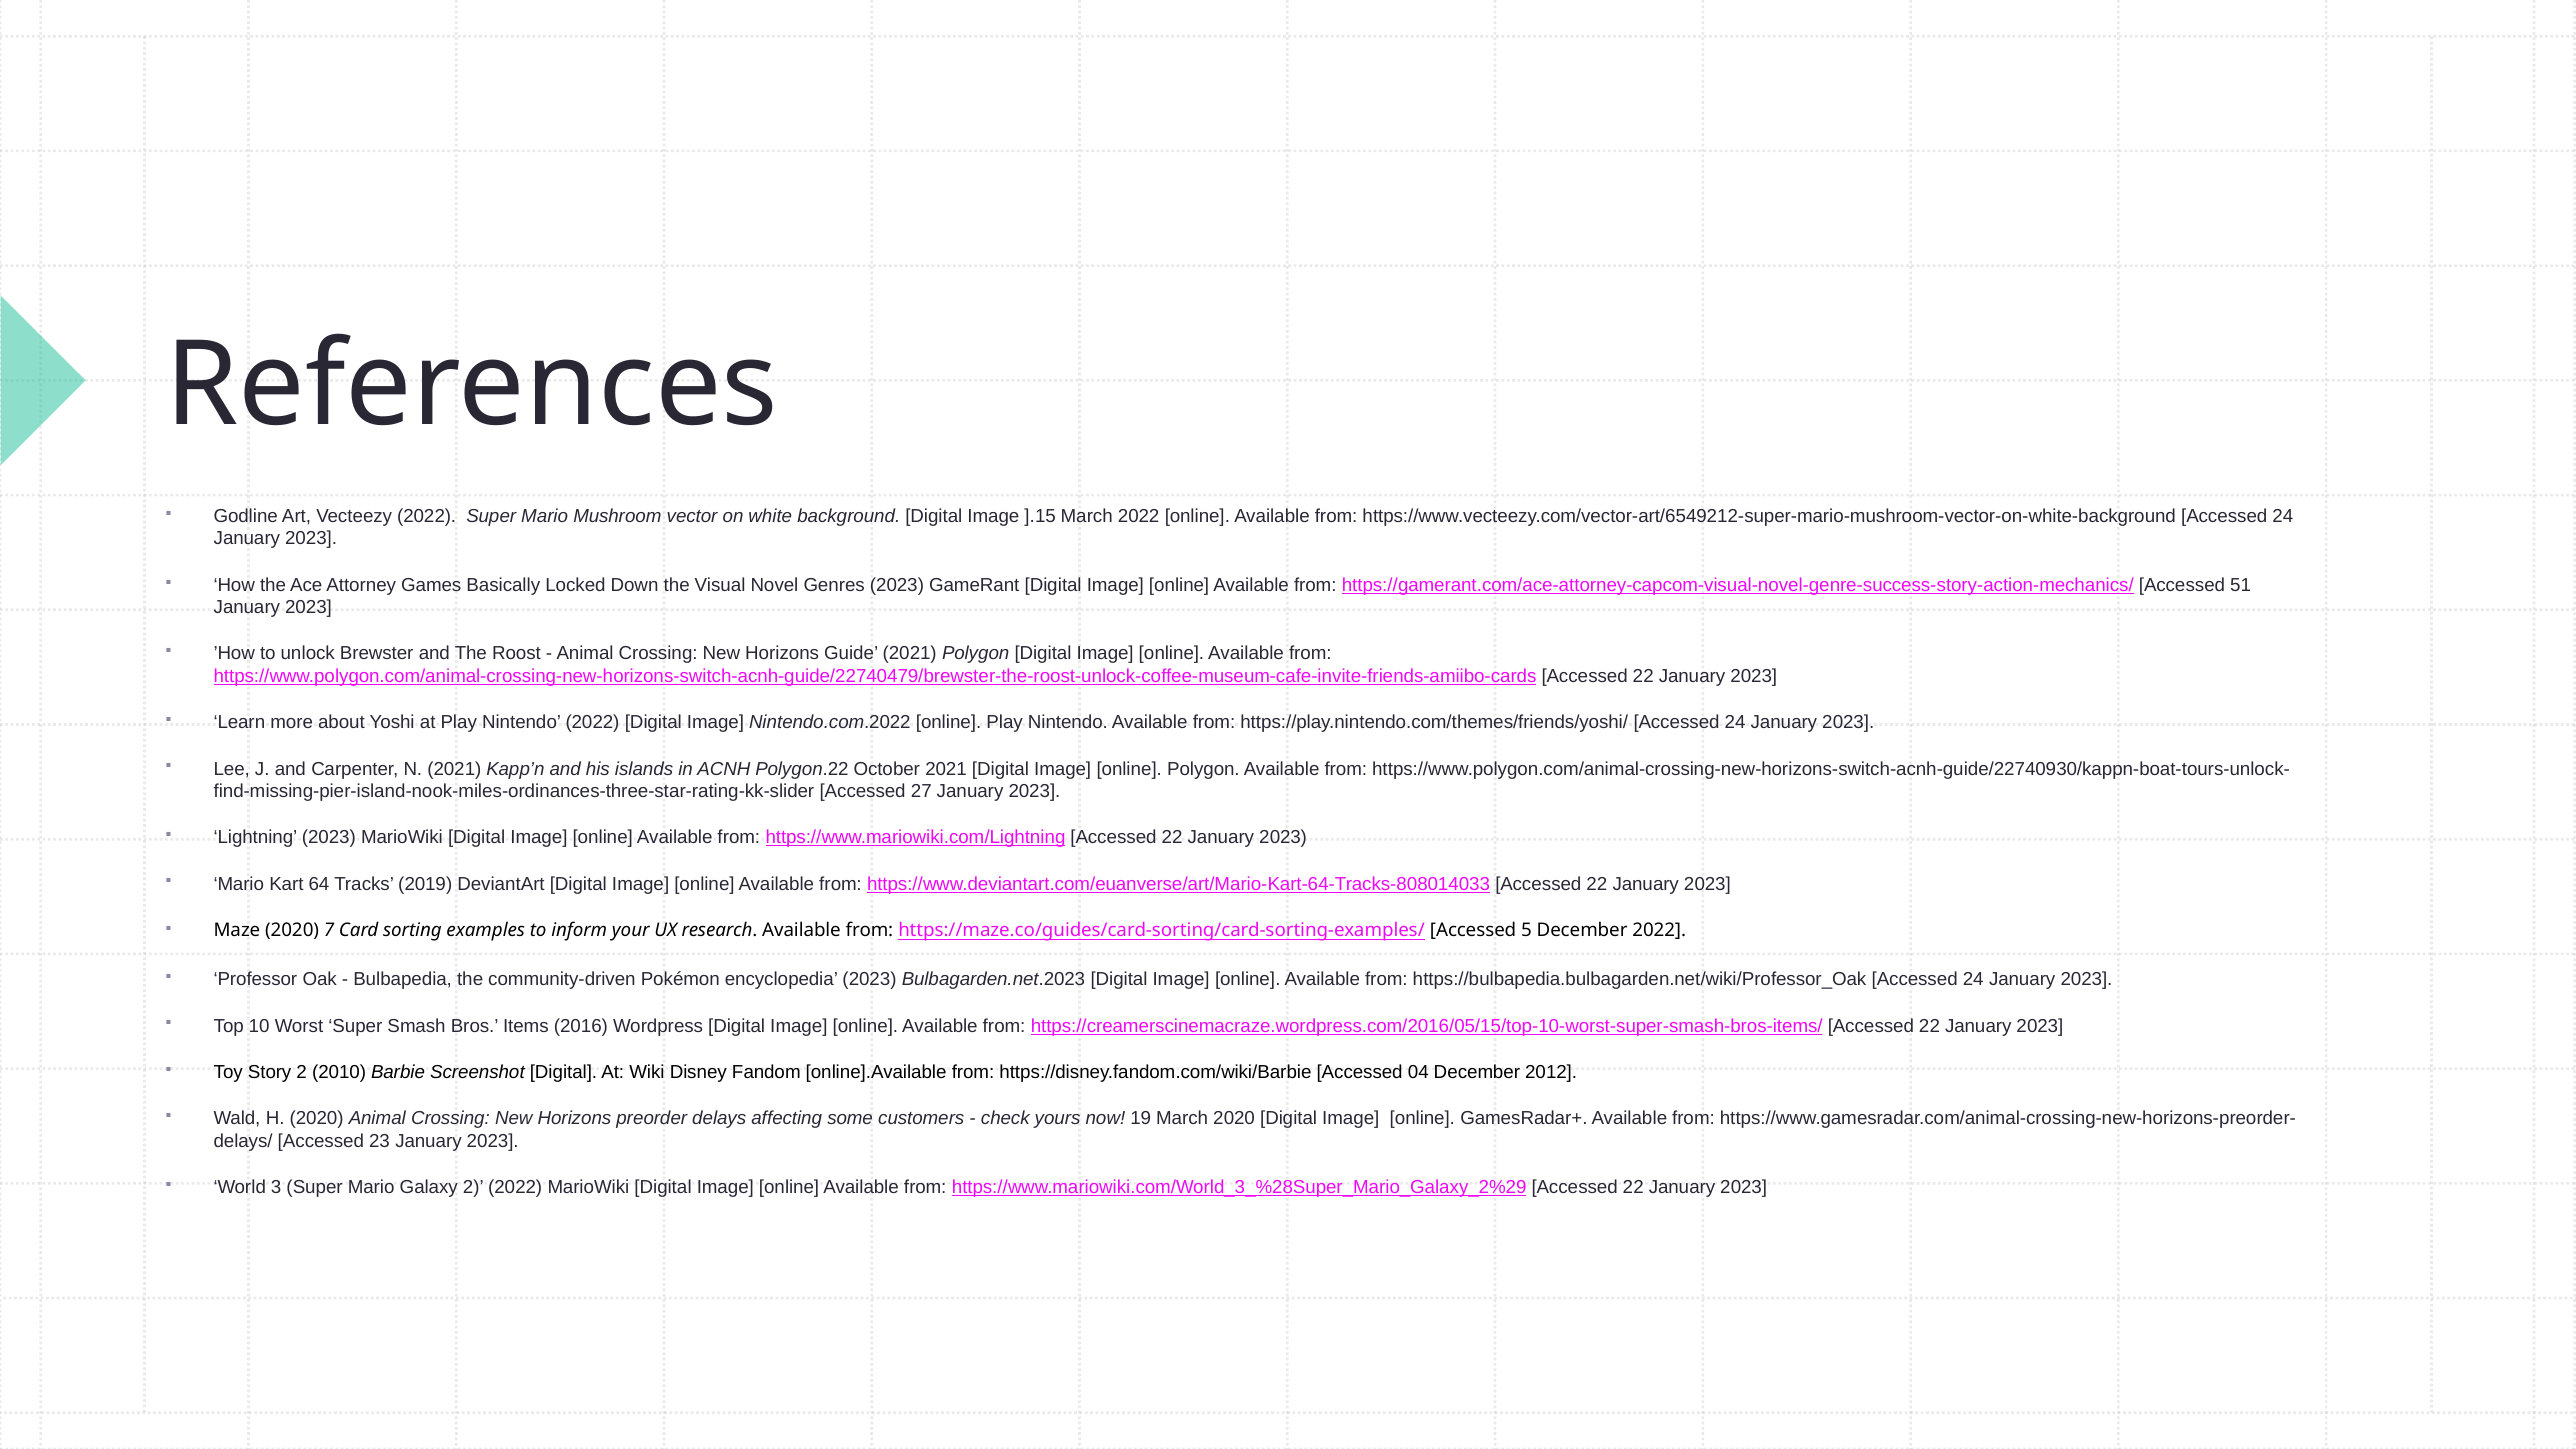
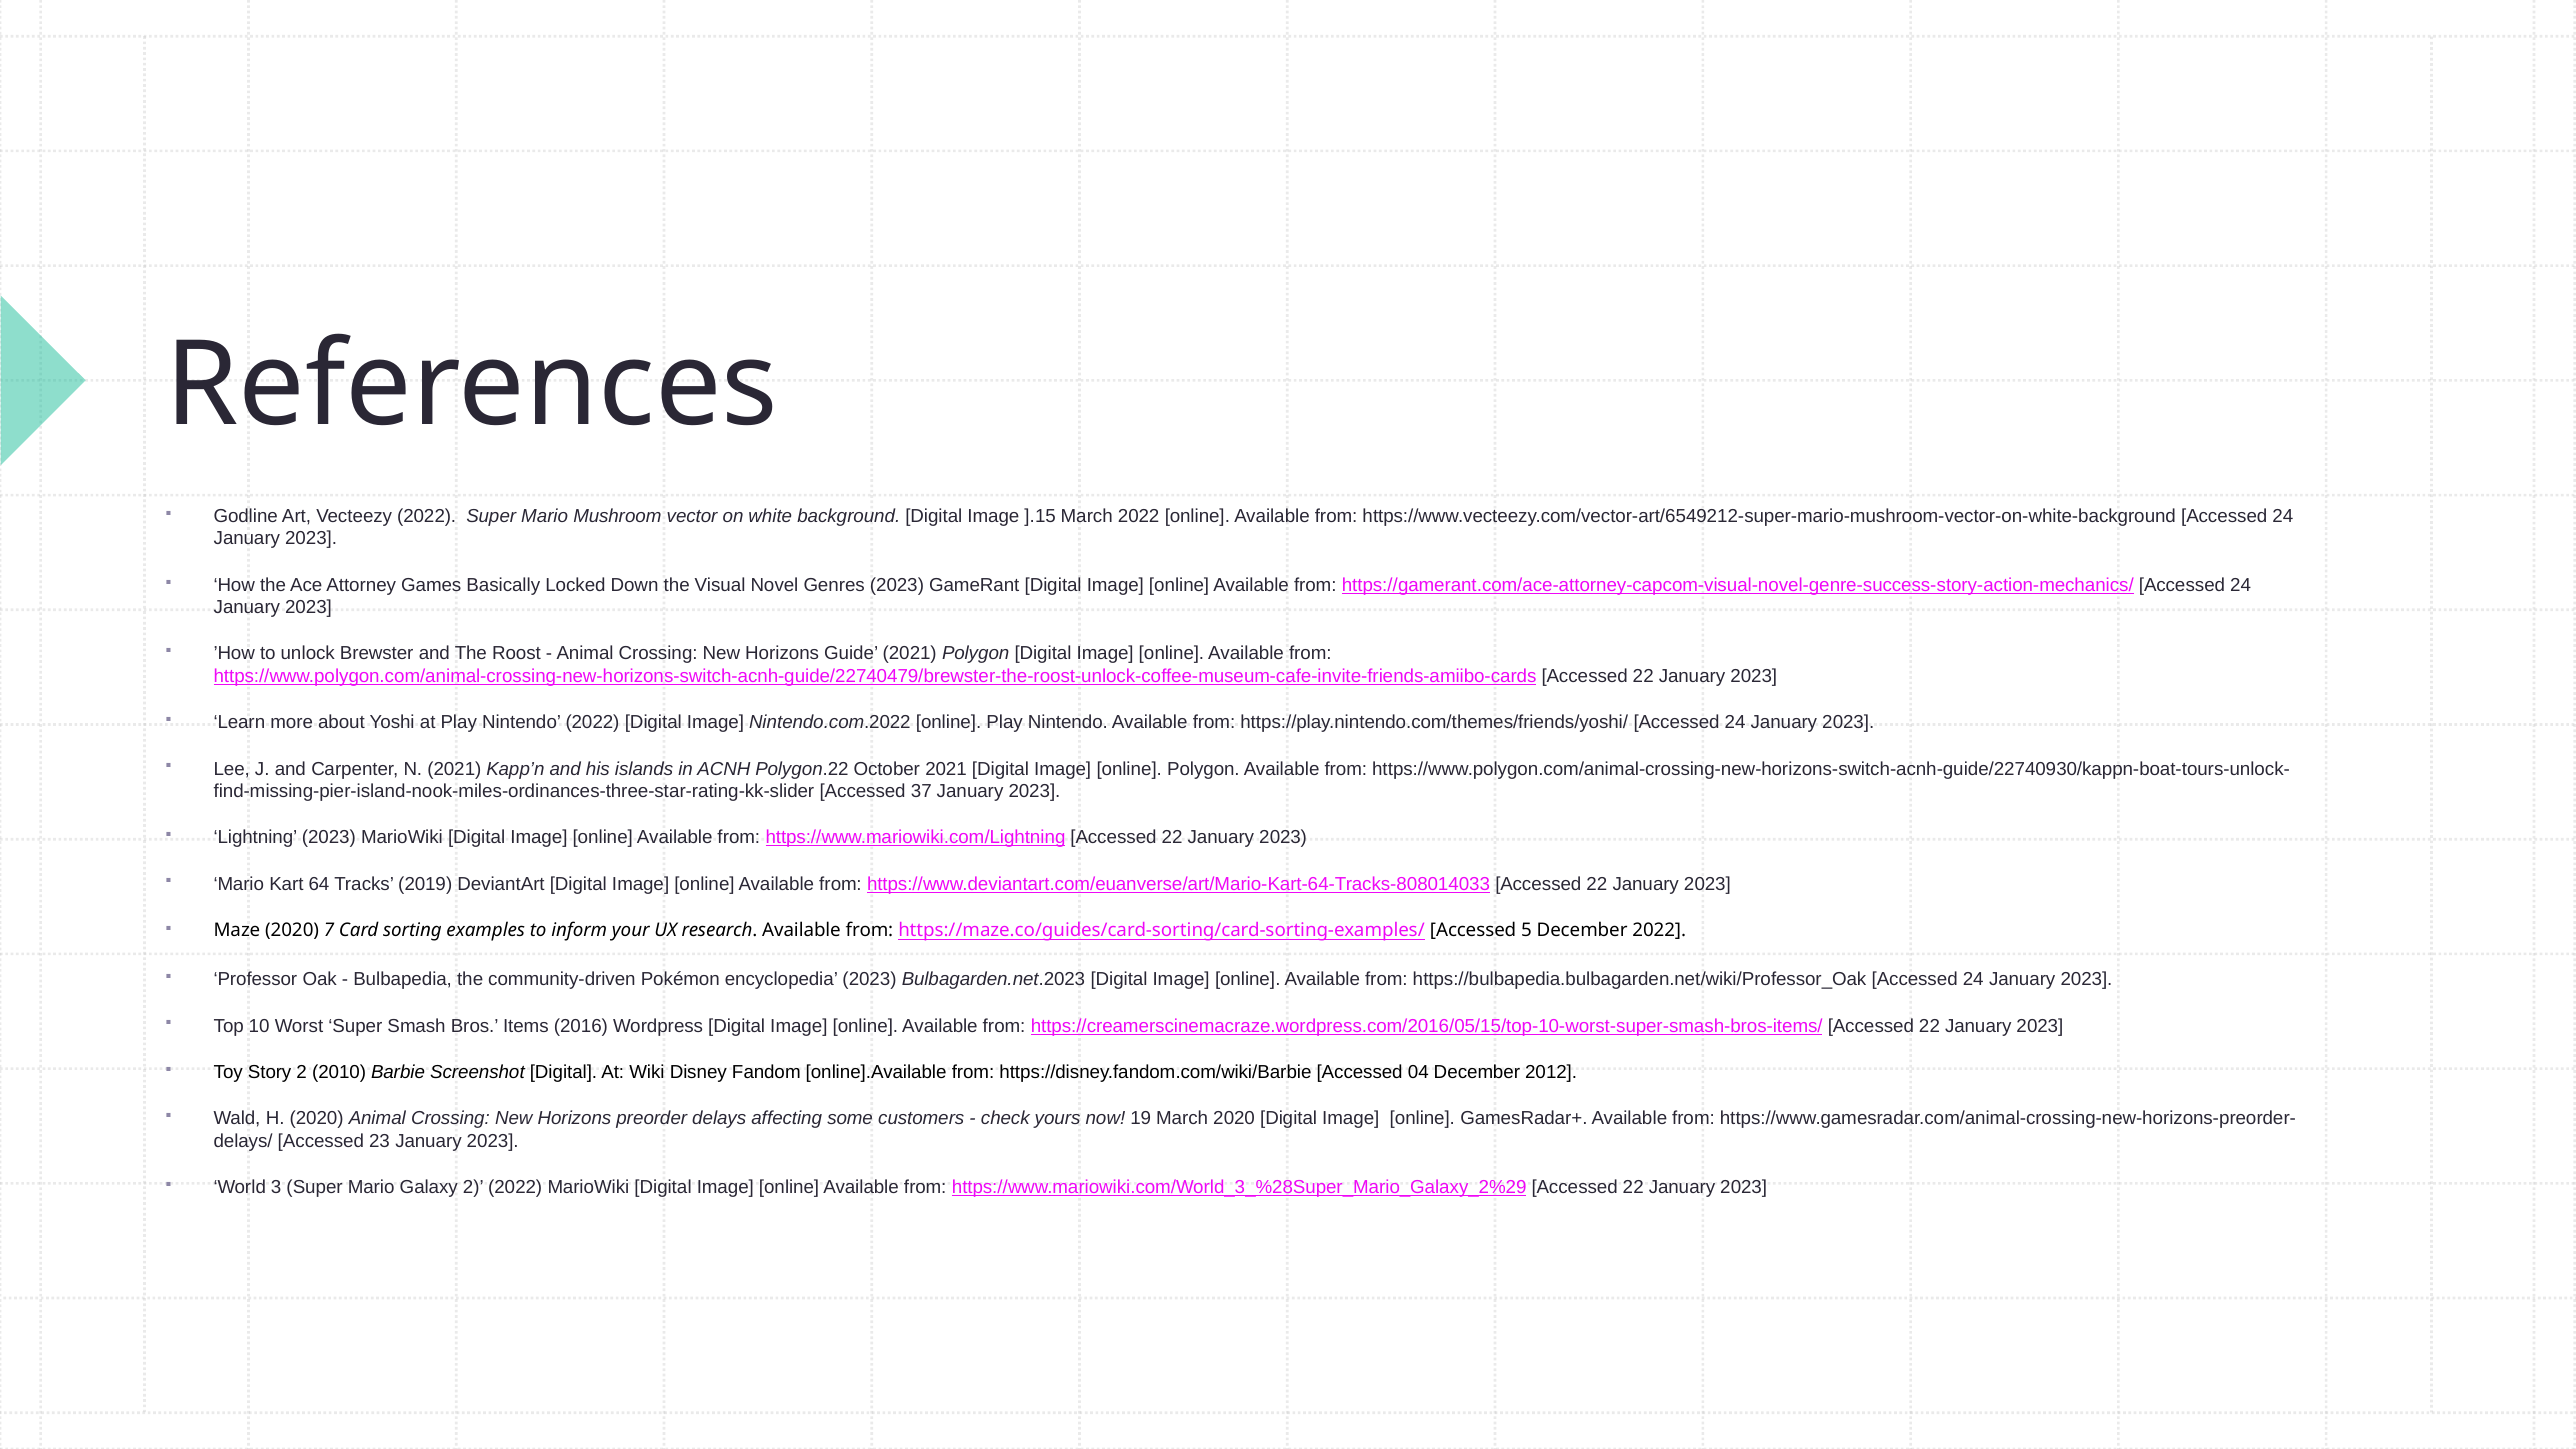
https://gamerant.com/ace-attorney-capcom-visual-novel-genre-success-story-action-mechanics/ Accessed 51: 51 -> 24 (2241, 585)
27: 27 -> 37 (921, 791)
